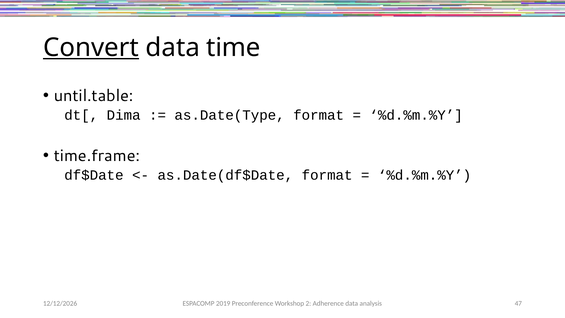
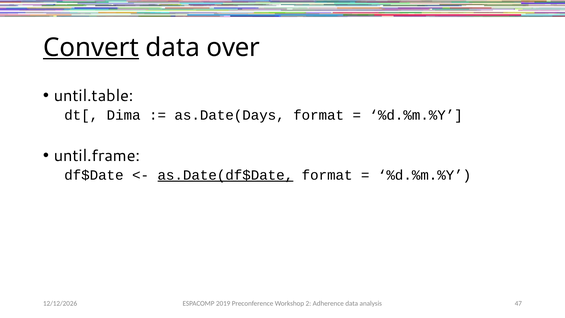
time: time -> over (233, 47)
as.Date(Type: as.Date(Type -> as.Date(Days (230, 115)
time.frame: time.frame -> until.frame (97, 156)
as.Date(df$Date underline: none -> present (225, 175)
